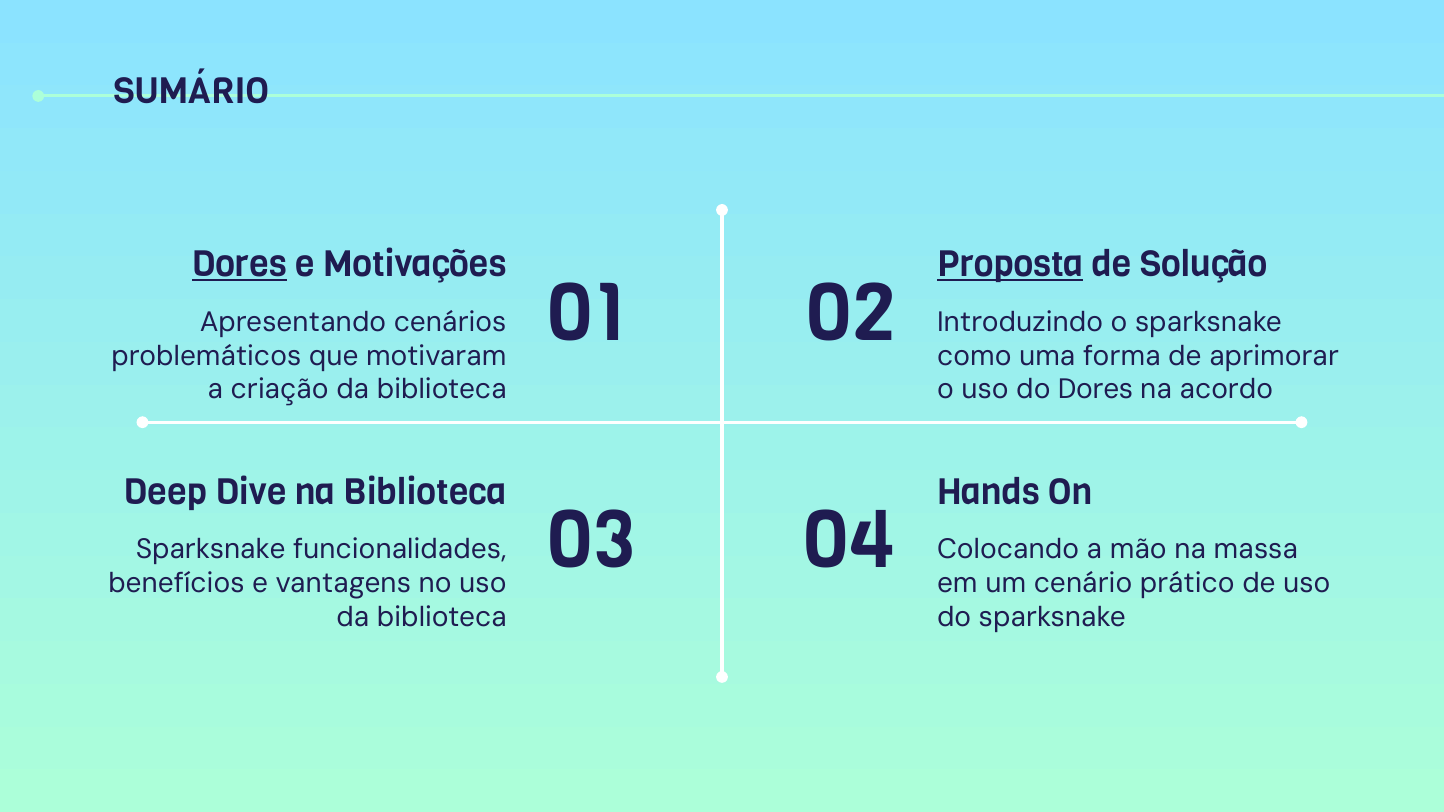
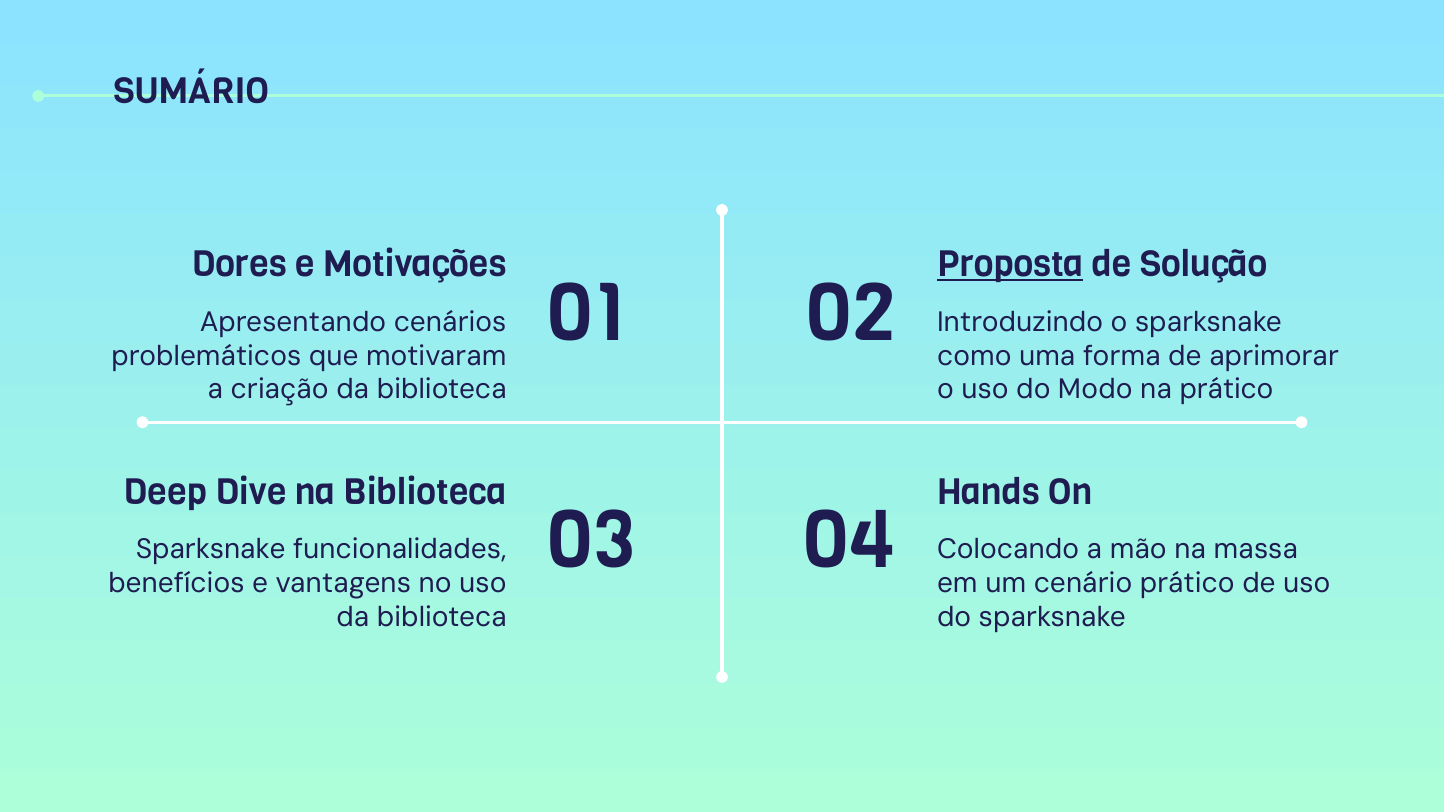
Dores underline: present -> none (239, 265)
do Dores: Dores -> Modo (1095, 390)
na acordo: acordo -> prático (1226, 390)
